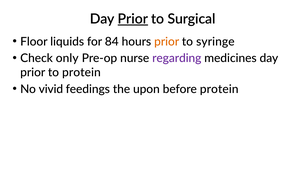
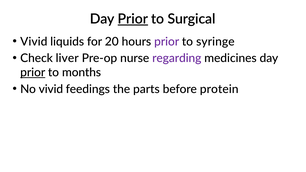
Floor: Floor -> Vivid (34, 42)
84: 84 -> 20 (112, 42)
prior colour: orange -> purple (167, 42)
only: only -> liver (67, 58)
prior underline: none -> present (33, 73)
to protein: protein -> months (82, 73)
upon: upon -> parts (146, 89)
